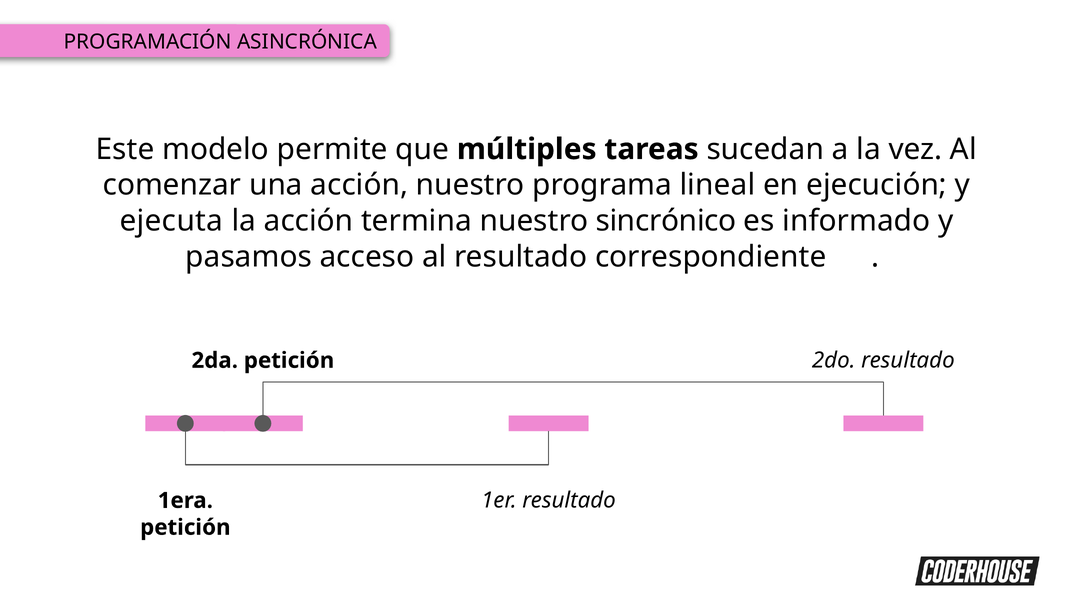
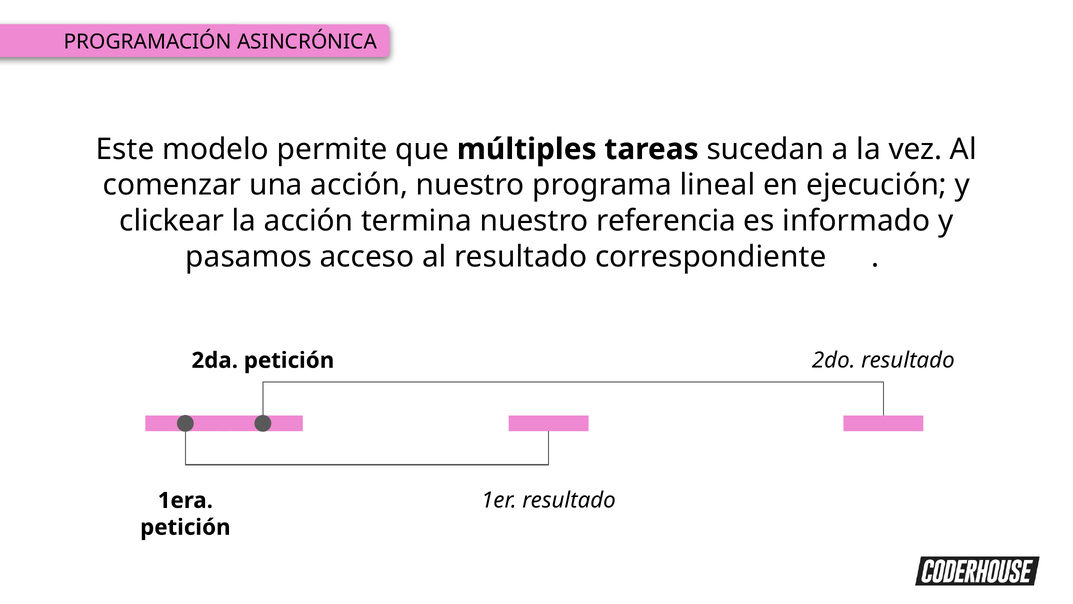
ejecuta: ejecuta -> clickear (172, 221)
sincrónico: sincrónico -> referencia (666, 221)
